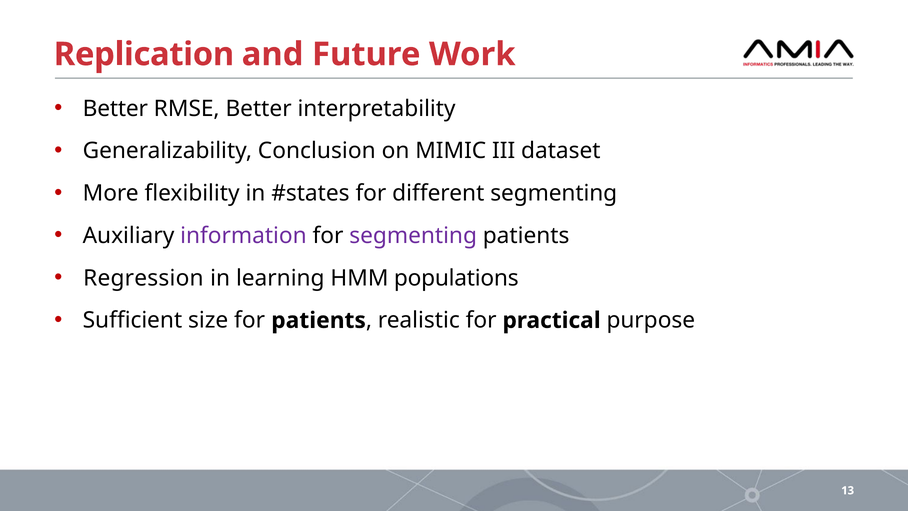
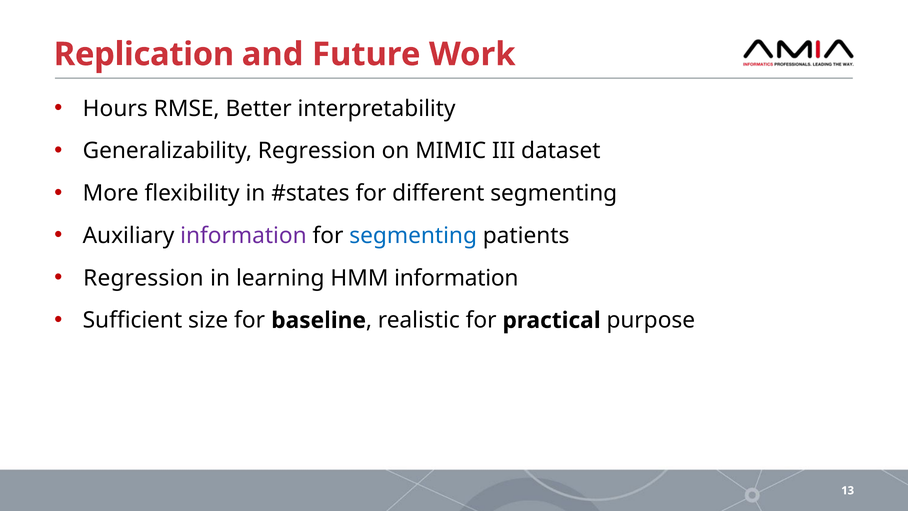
Better: Better -> Hours (115, 108)
Generalizability Conclusion: Conclusion -> Regression (317, 151)
segmenting colour: purple -> blue (413, 236)
HMM populations: populations -> information (456, 278)
for patients: patients -> baseline (319, 320)
